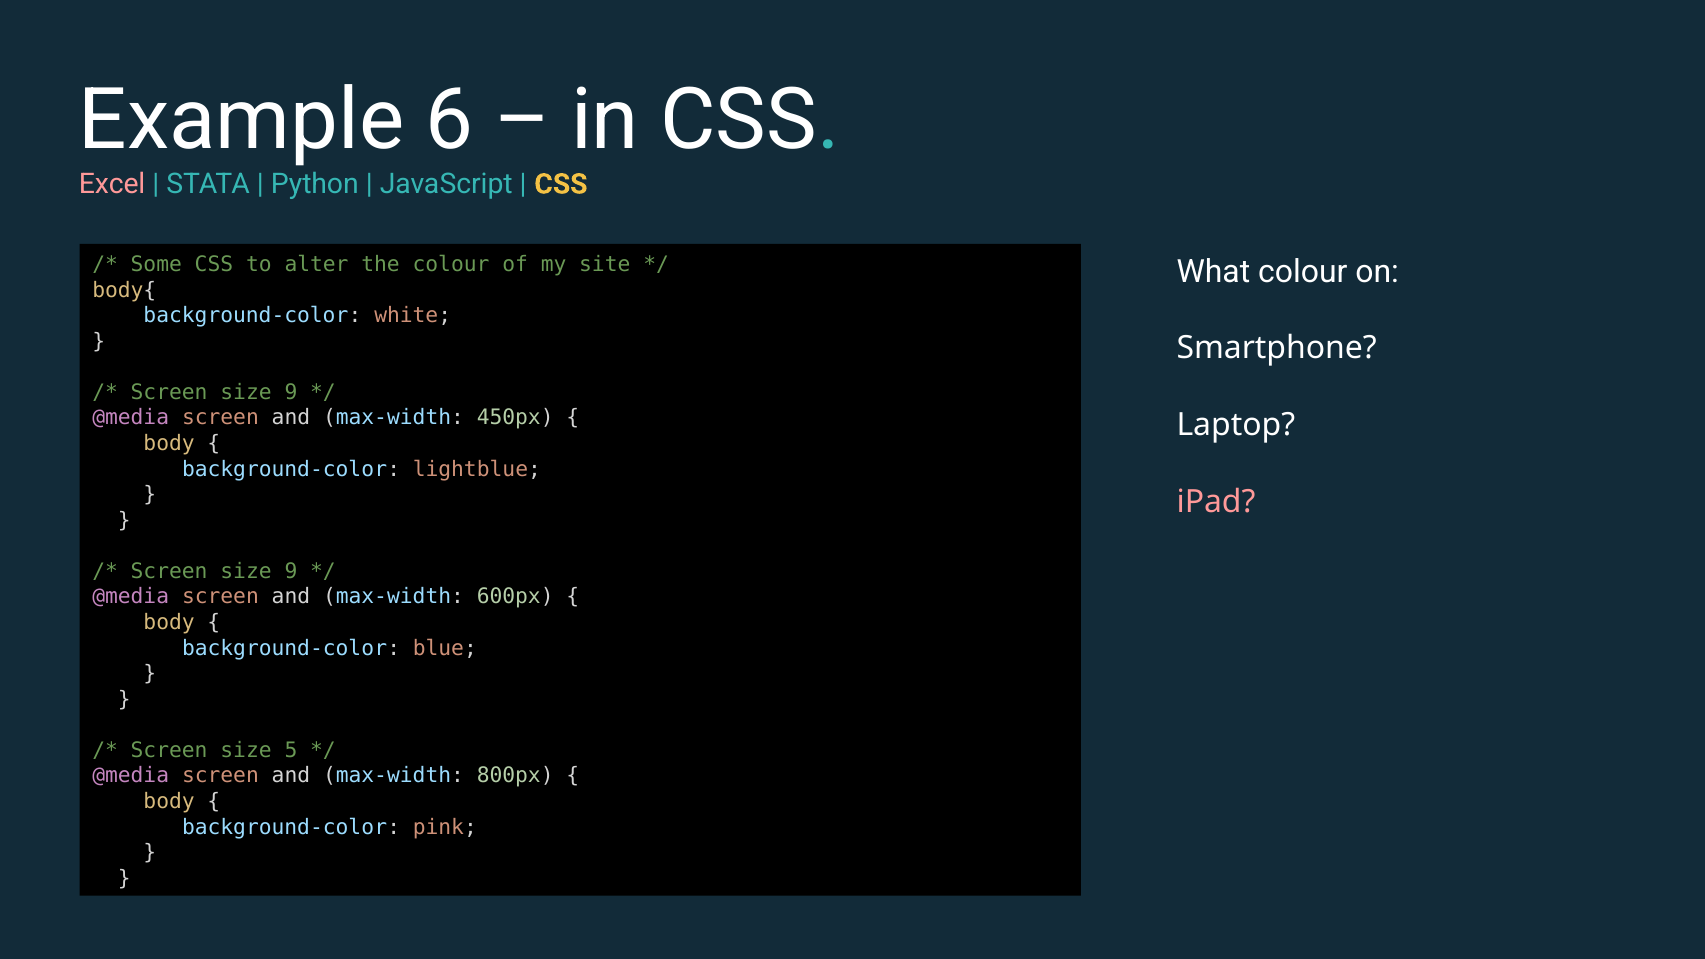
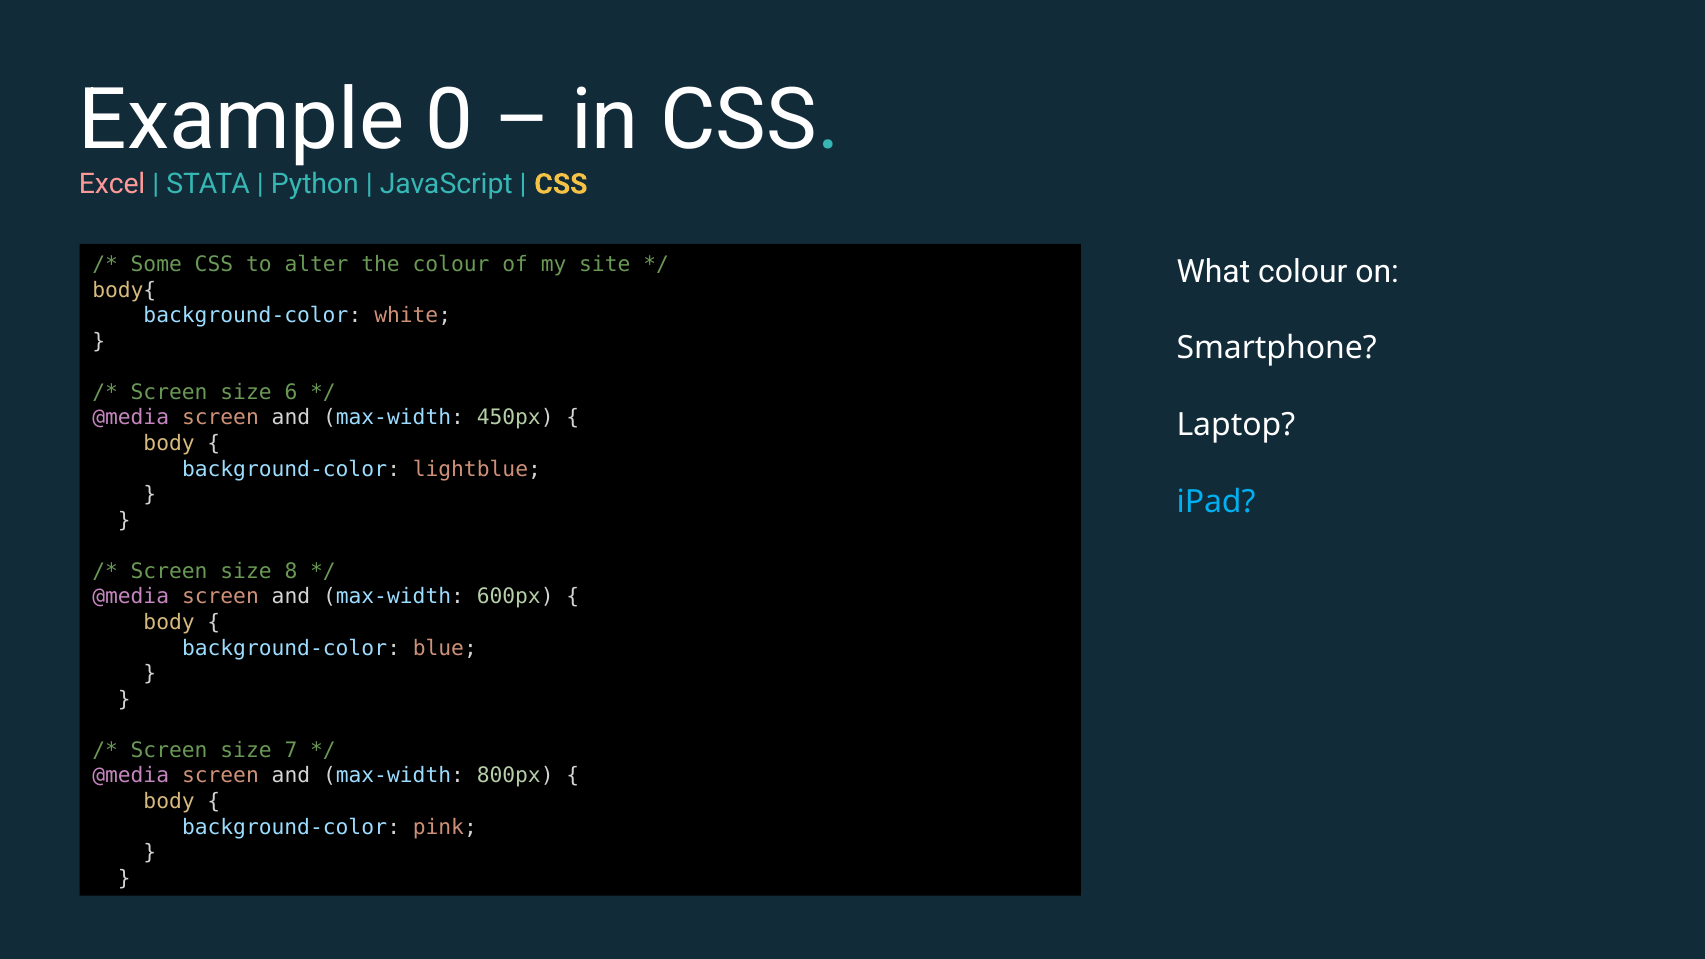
6: 6 -> 0 (449, 120)
9: 9 -> 6 (291, 392)
iPad colour: pink -> light blue (1216, 502)
9: 9 -> 8 (291, 571)
5: 5 -> 7 (291, 750)
